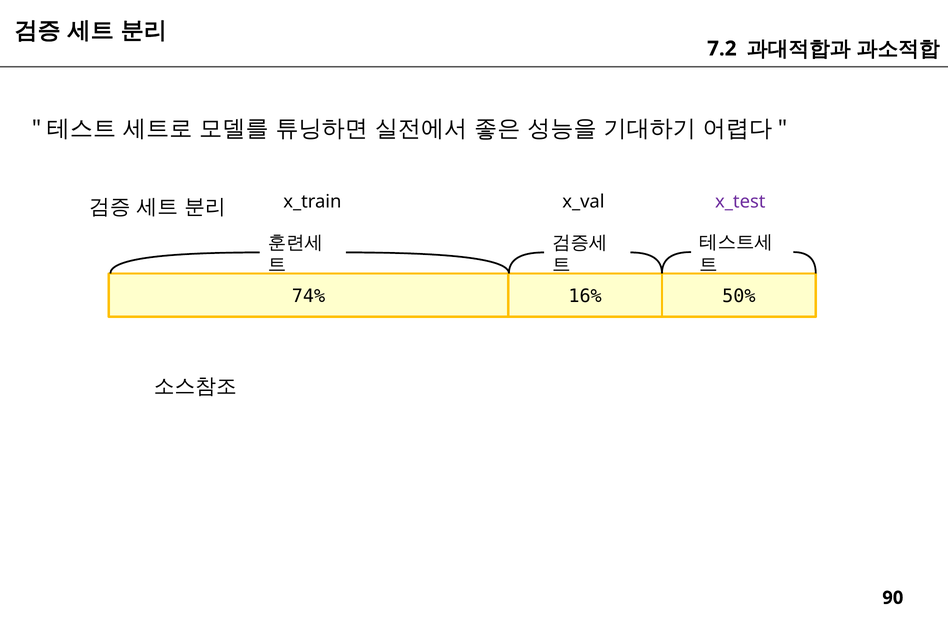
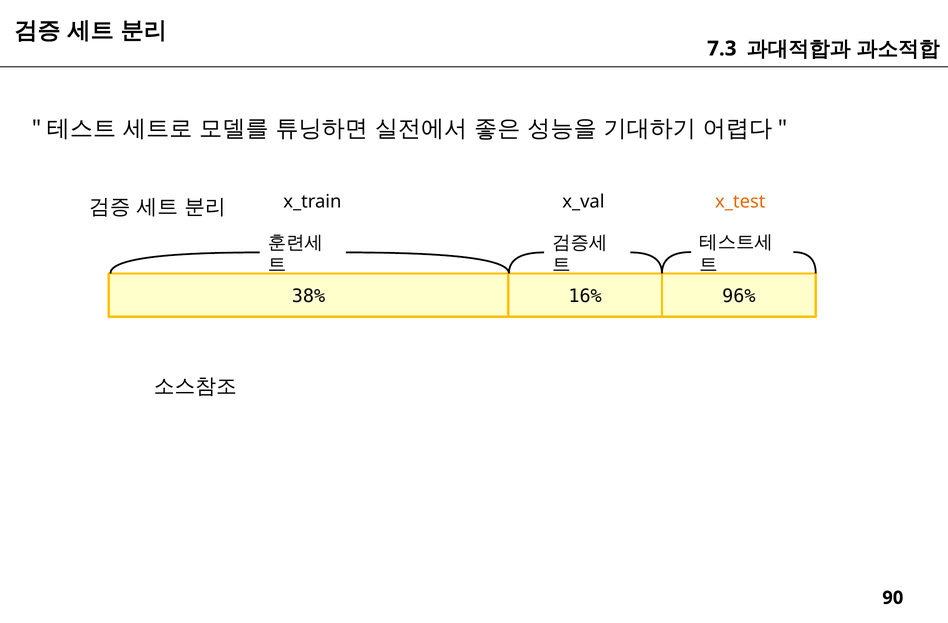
7.2: 7.2 -> 7.3 (722, 49)
x_test colour: purple -> orange (740, 202)
74%: 74% -> 38% (308, 296)
50%: 50% -> 96% (739, 296)
